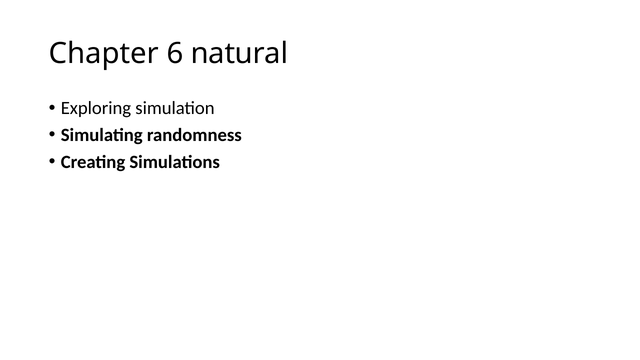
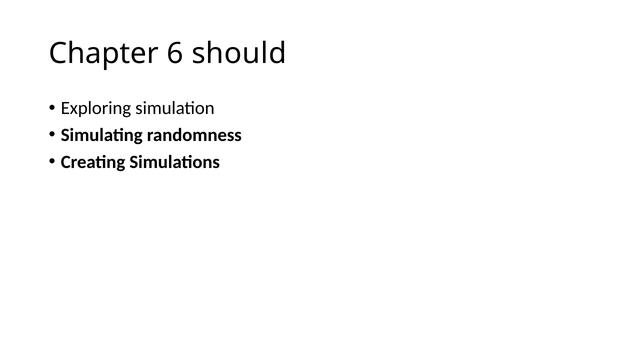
natural: natural -> should (239, 54)
